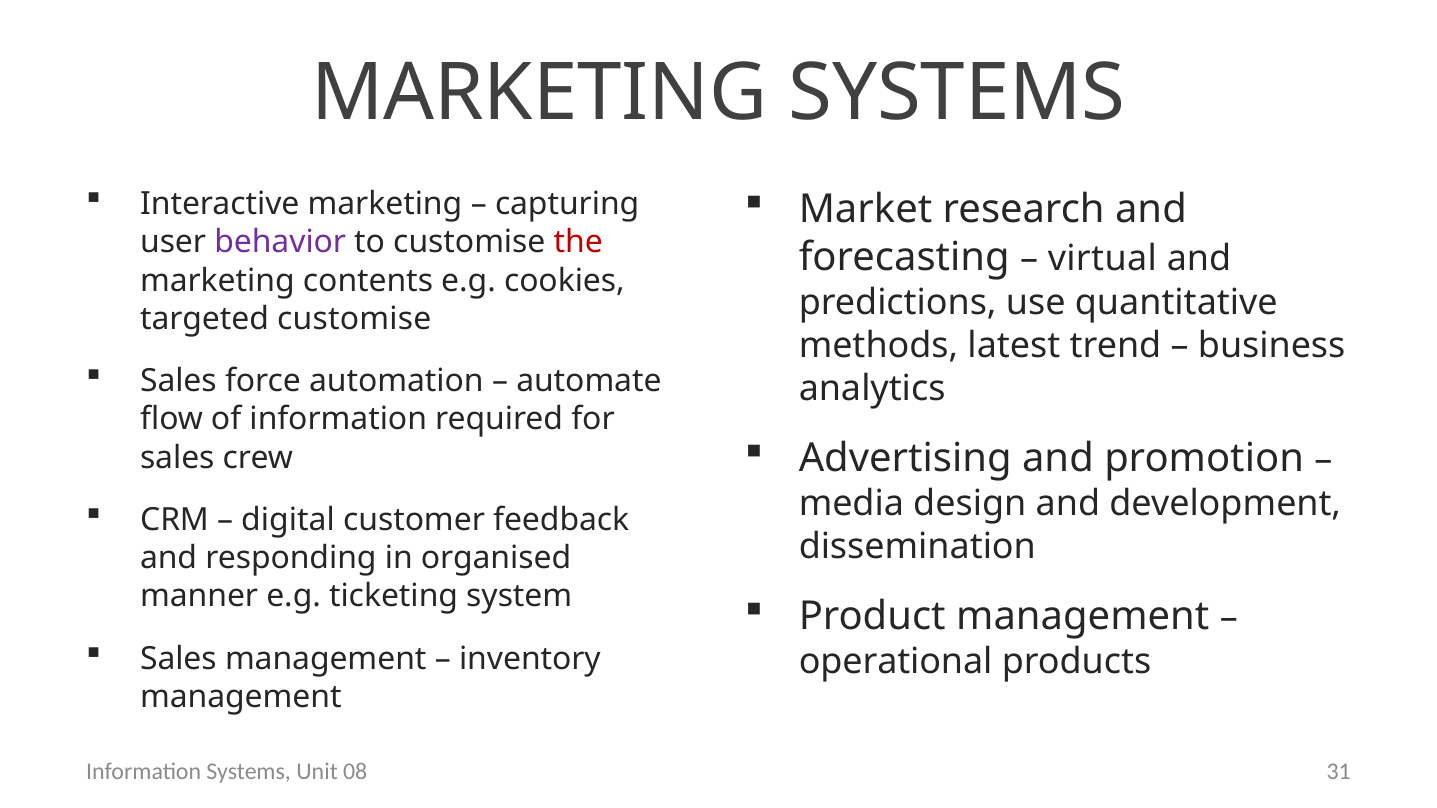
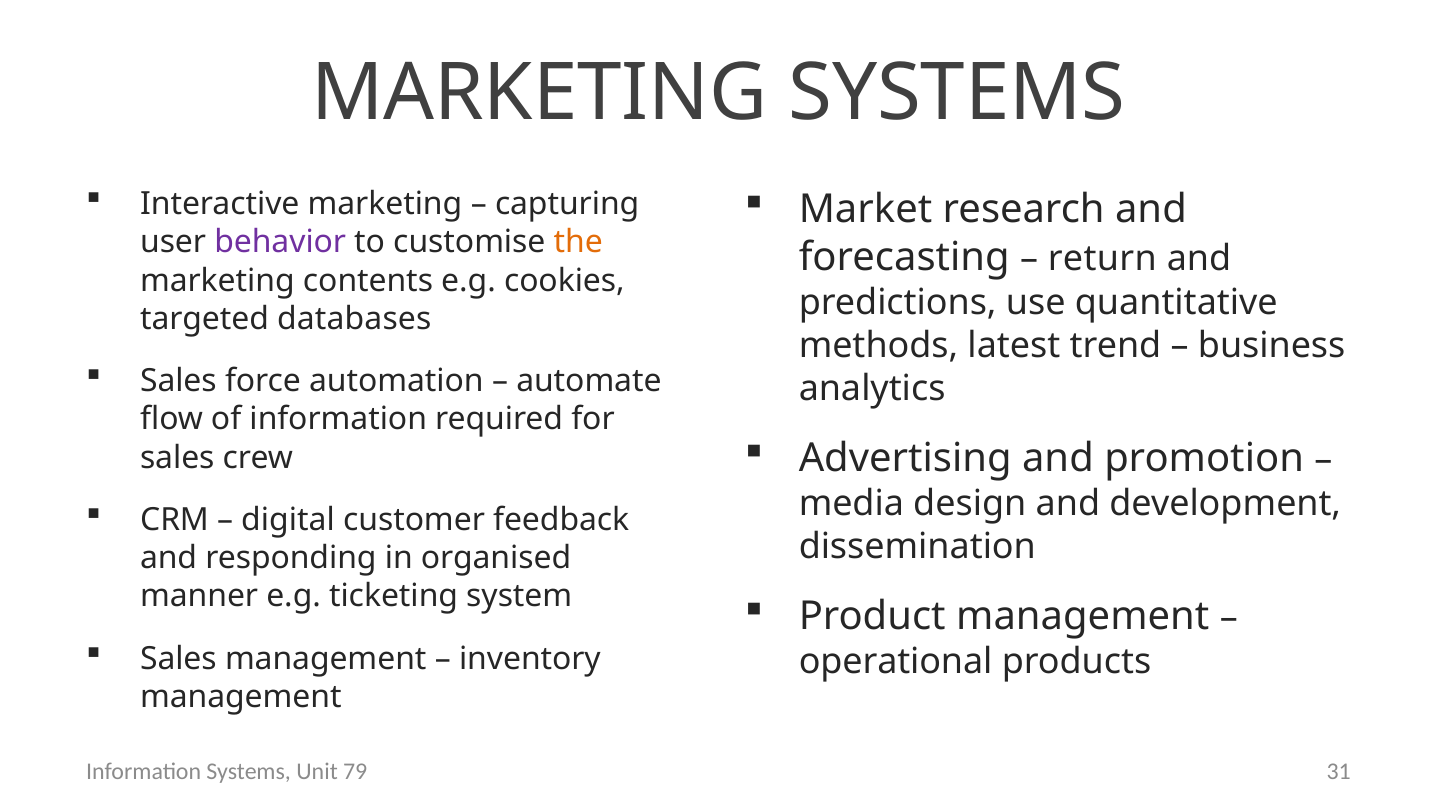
the colour: red -> orange (578, 242)
virtual: virtual -> return (1102, 259)
targeted customise: customise -> databases (354, 319)
08: 08 -> 79 (355, 772)
